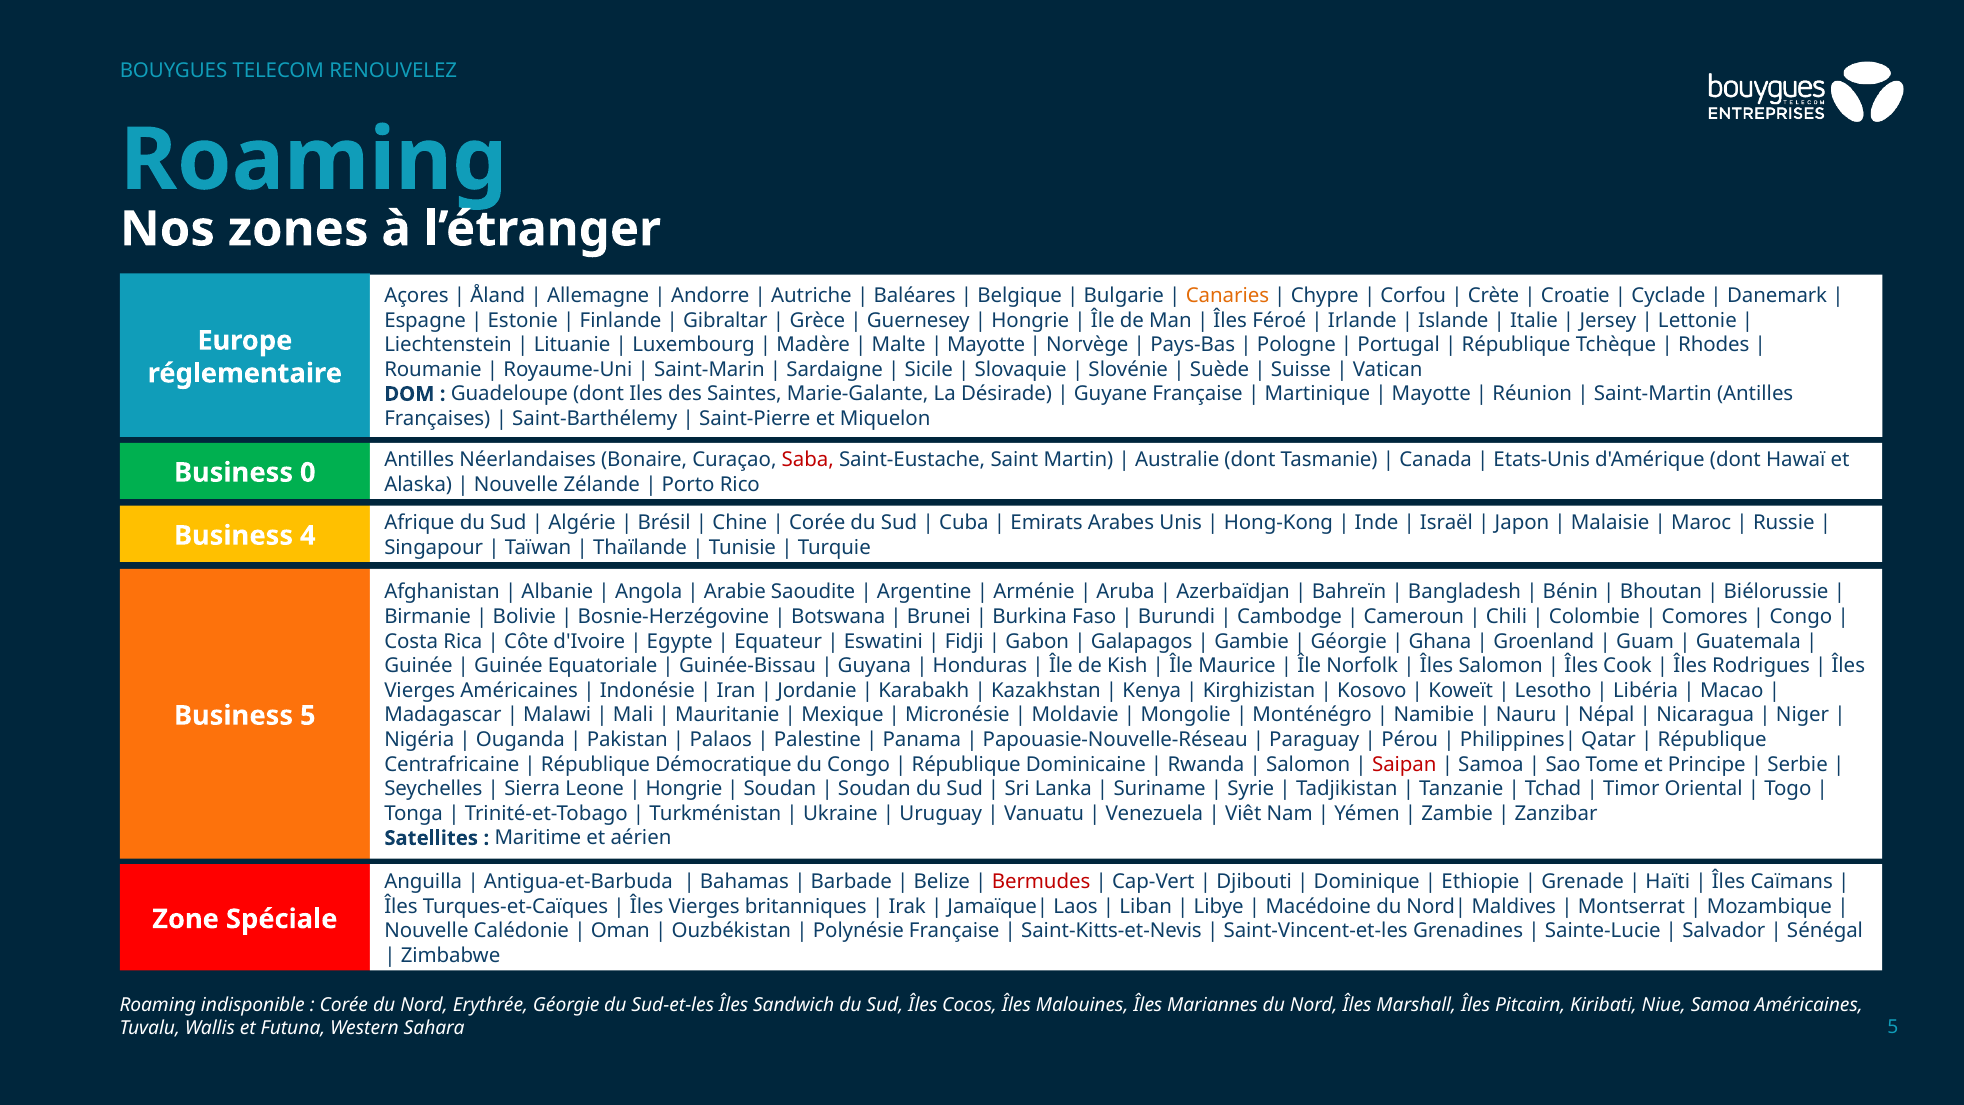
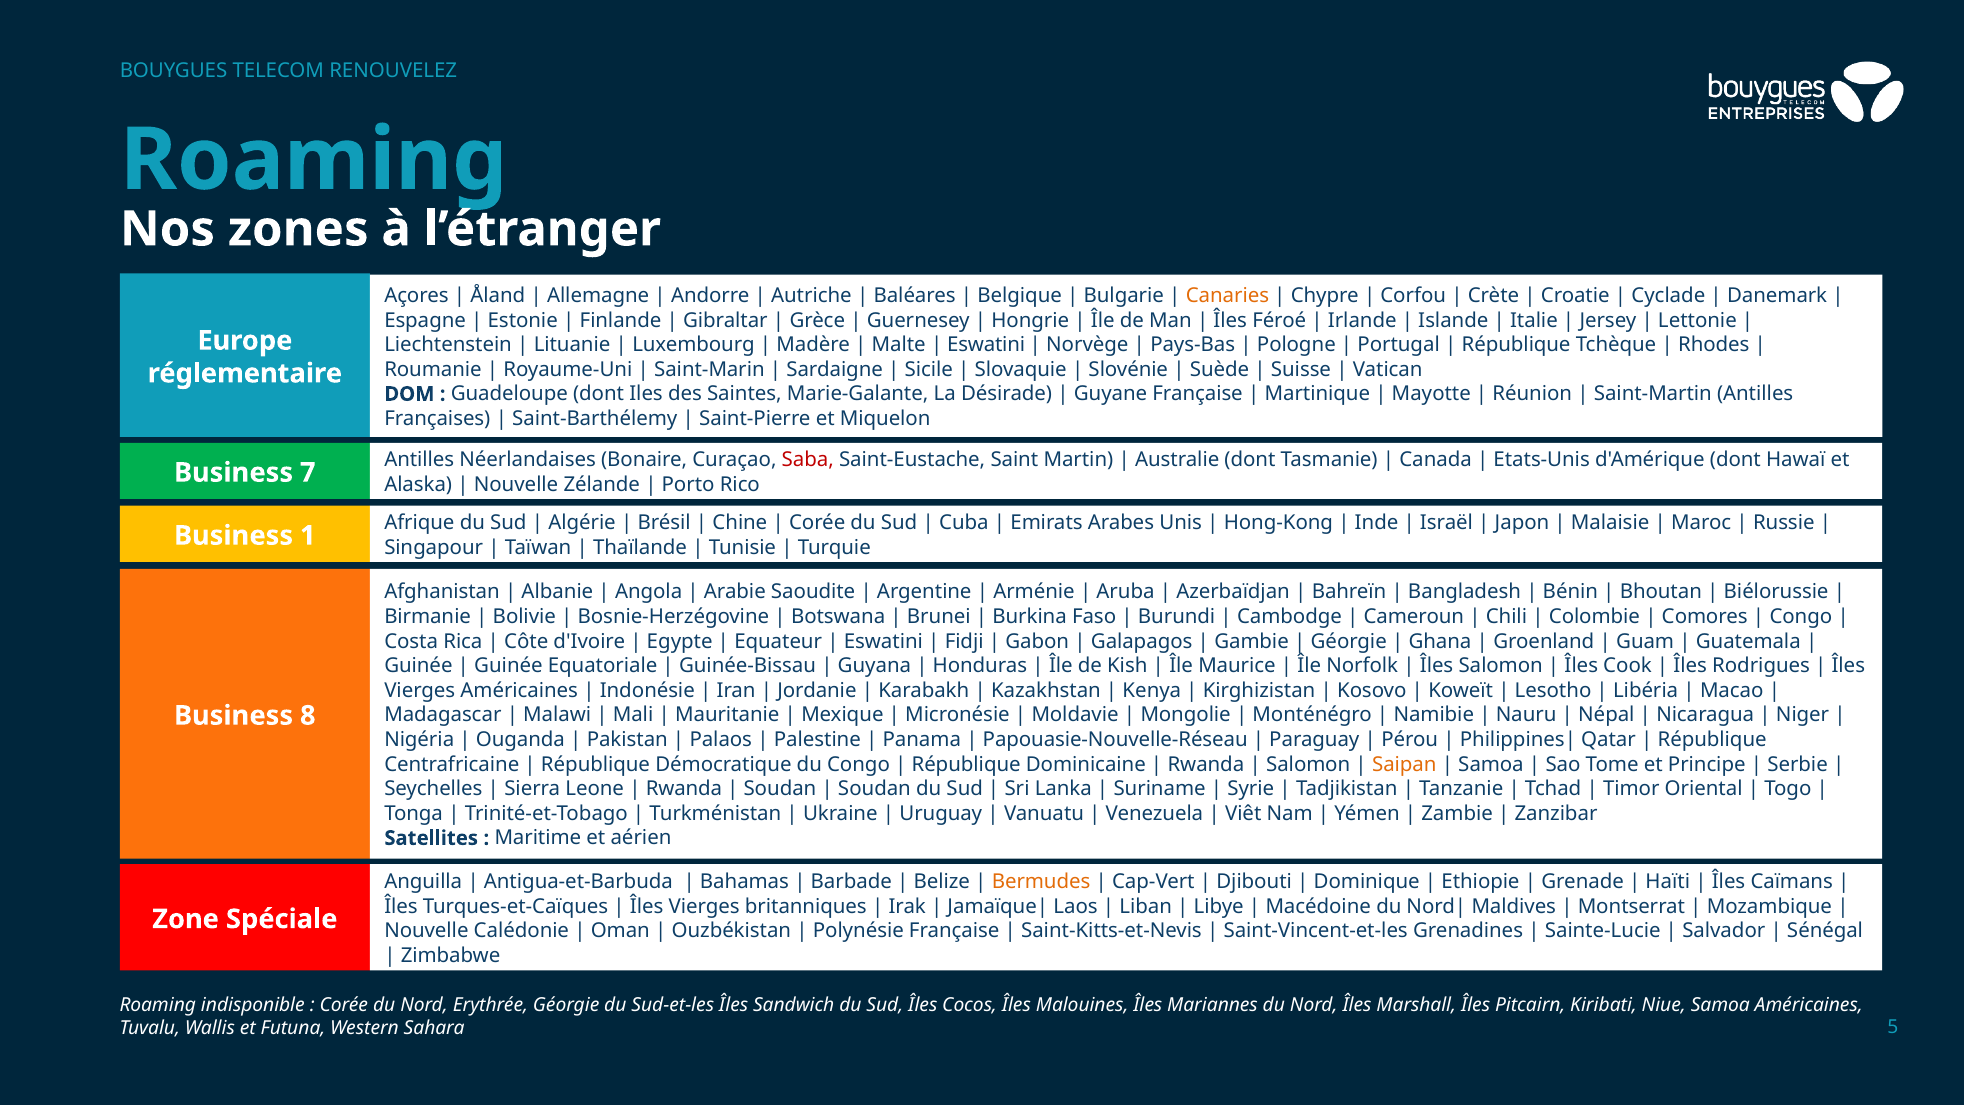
Mayotte: Mayotte -> Eswatini (986, 345)
0: 0 -> 7 (308, 473)
4: 4 -> 1 (308, 536)
Business 5: 5 -> 8 (308, 715)
Saipan colour: red -> orange (1404, 764)
Hongrie: Hongrie -> Rwanda (684, 789)
Bermudes colour: red -> orange (1041, 882)
